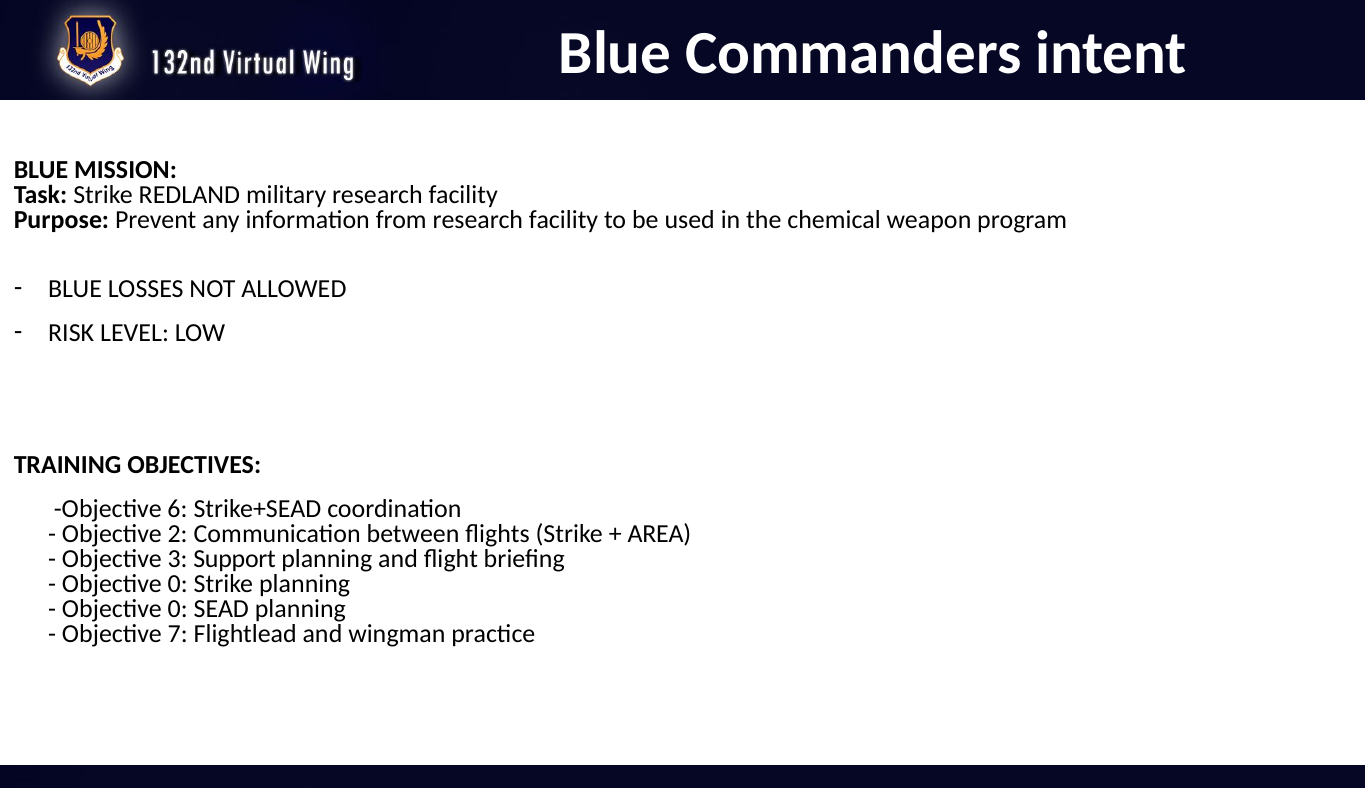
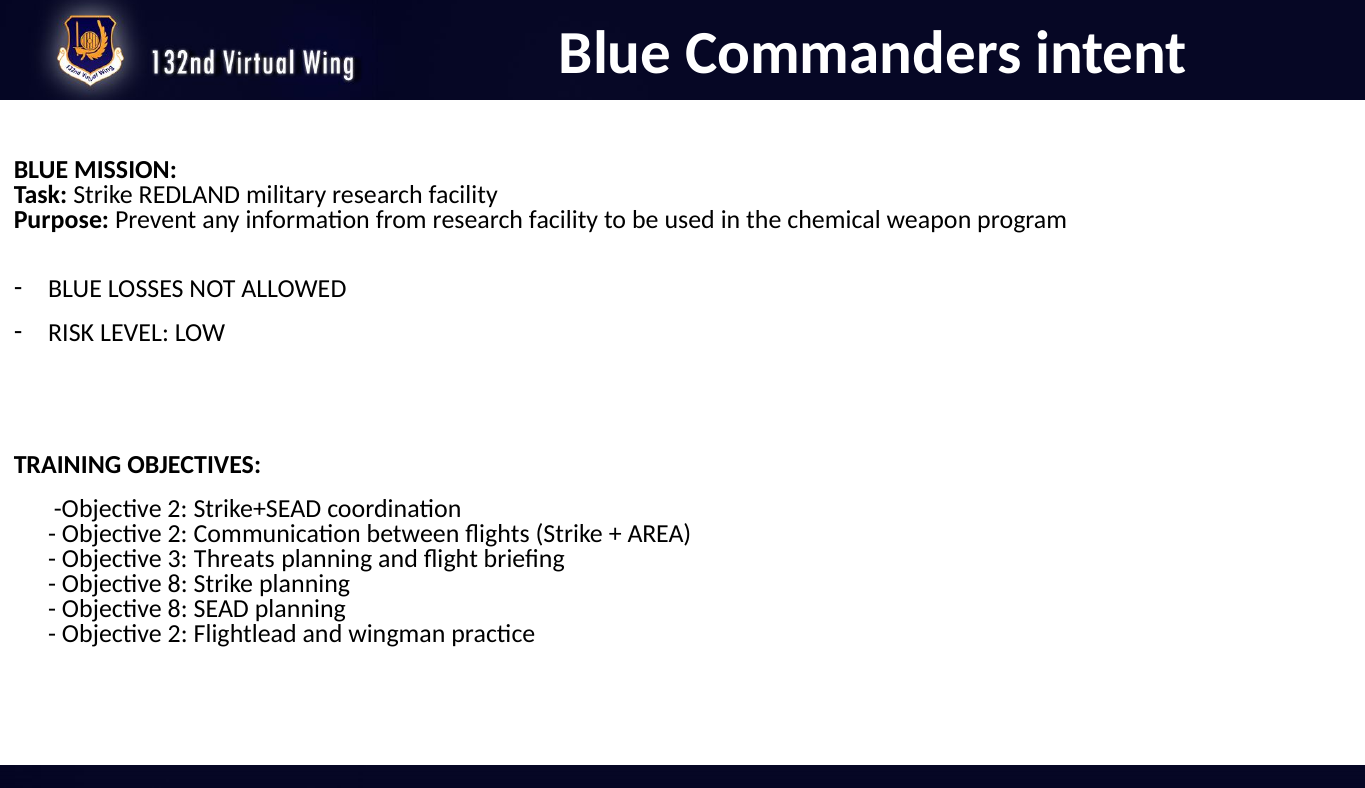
6: 6 -> 2 (177, 508)
Support: Support -> Threats (234, 558)
0: 0 -> 8 (178, 583)
0: 0 -> 8 (178, 608)
7: 7 -> 2 (178, 633)
